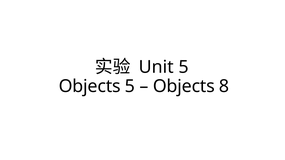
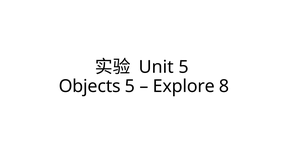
Objects: Objects -> Explore (184, 86)
